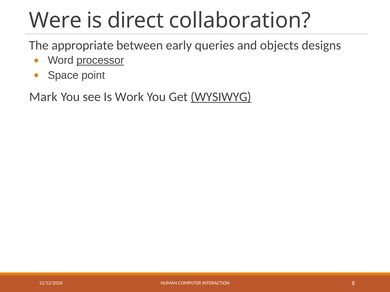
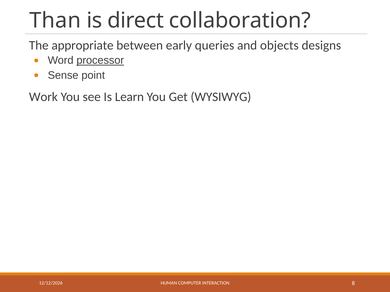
Were: Were -> Than (55, 20)
Space: Space -> Sense (63, 75)
Mark: Mark -> Work (43, 97)
Work: Work -> Learn (129, 97)
WYSIWYG underline: present -> none (221, 97)
